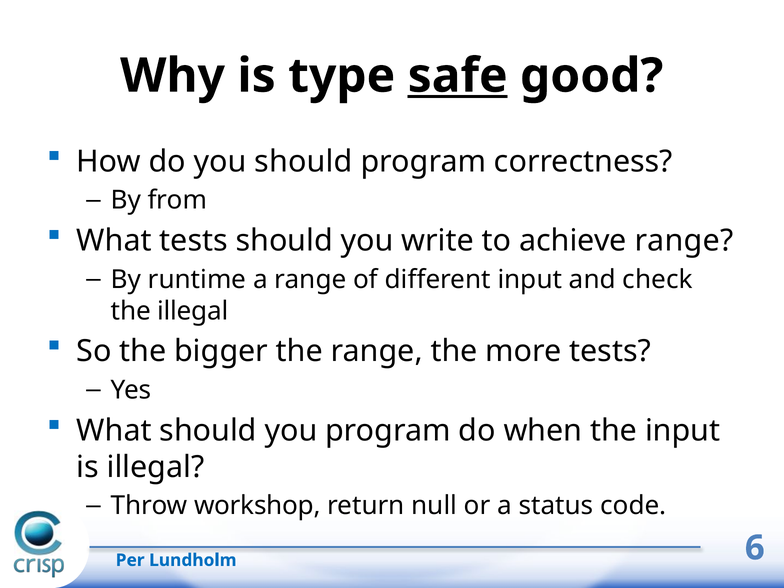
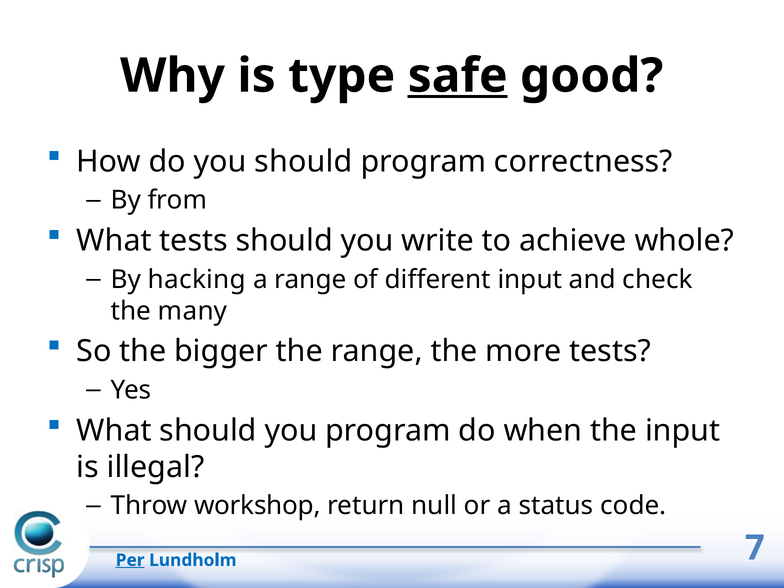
achieve range: range -> whole (684, 241)
runtime: runtime -> hacking (197, 280)
the illegal: illegal -> many (193, 311)
Per underline: none -> present (130, 560)
6: 6 -> 7 (755, 548)
